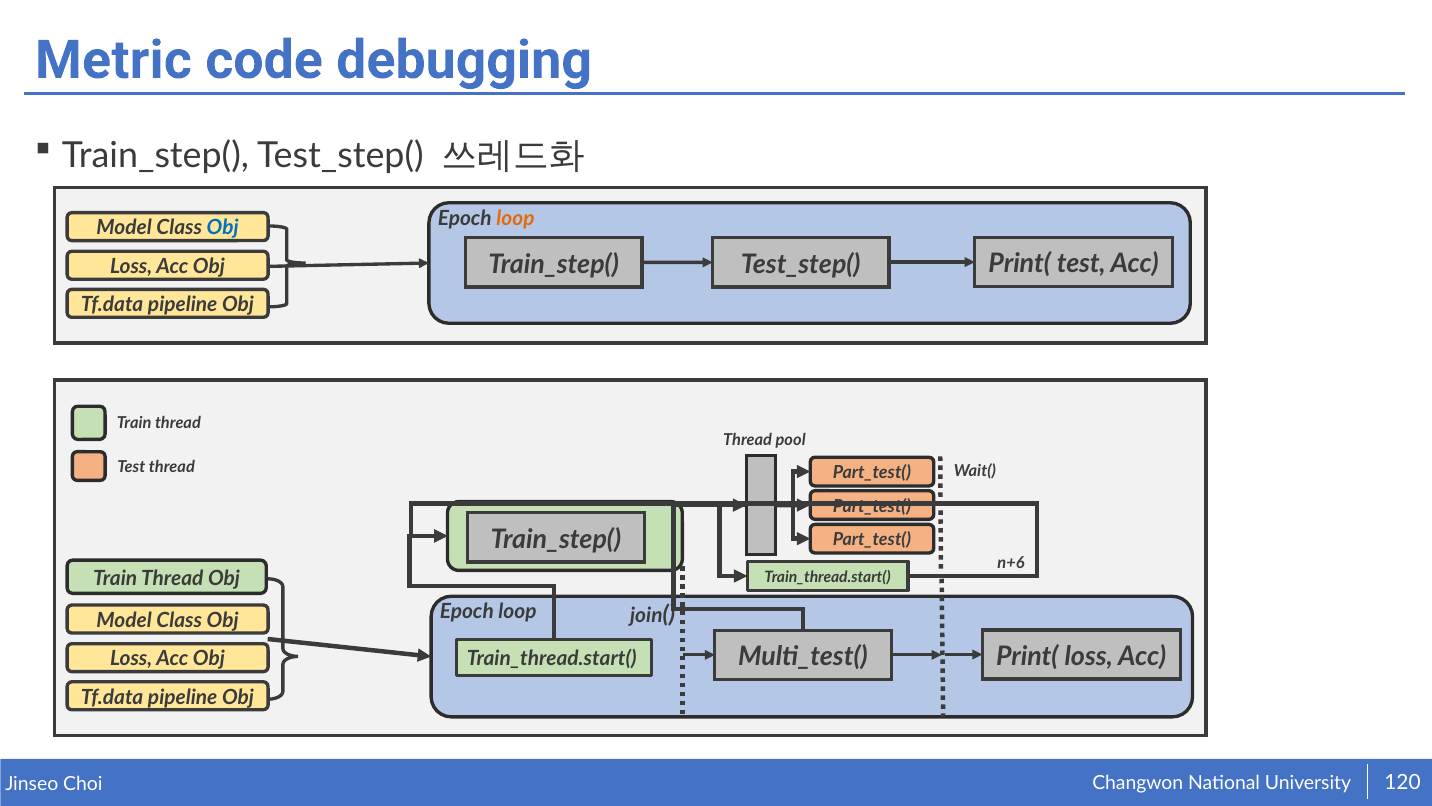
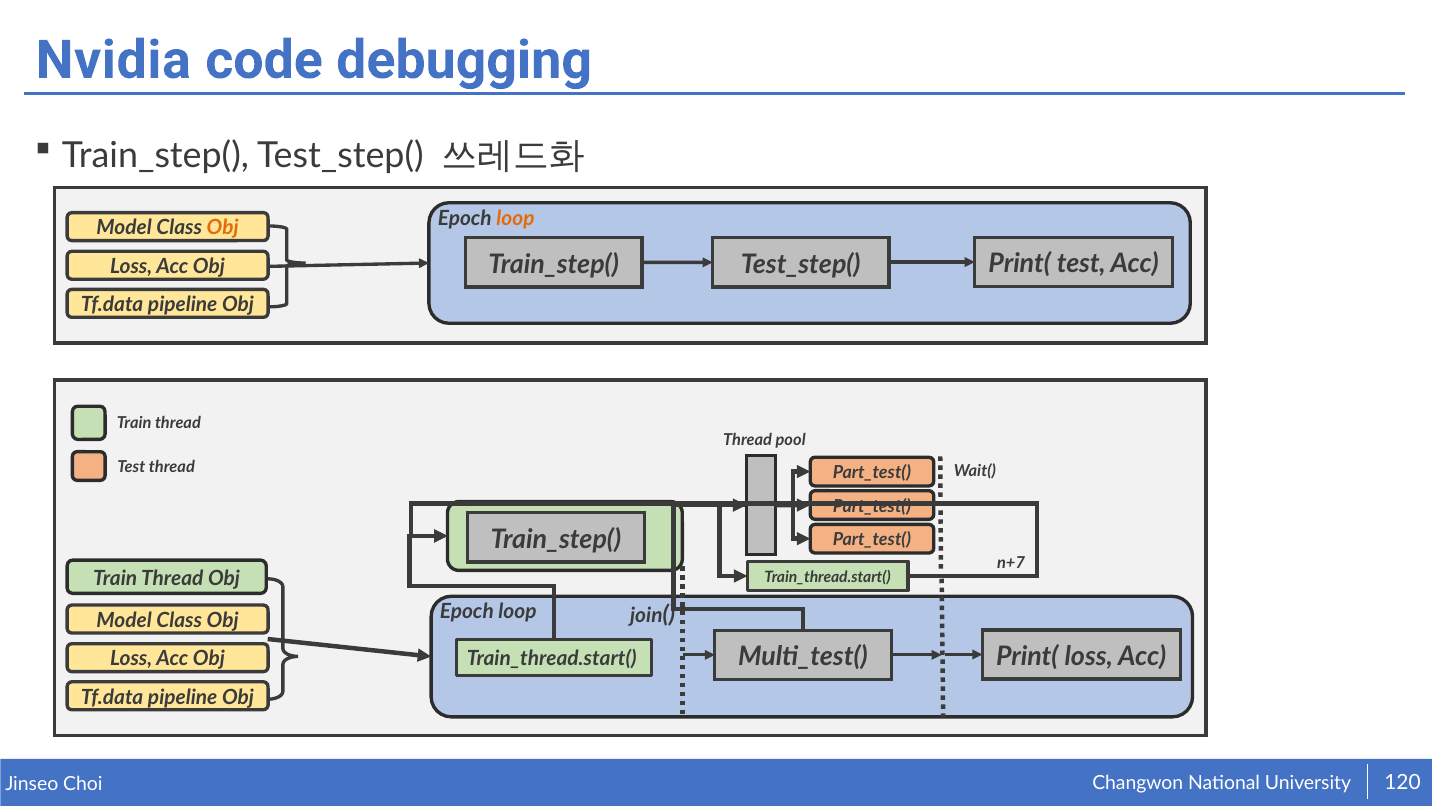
Metric: Metric -> Nvidia (113, 60)
Obj colour: blue -> orange (223, 228)
n+6: n+6 -> n+7 (1011, 563)
